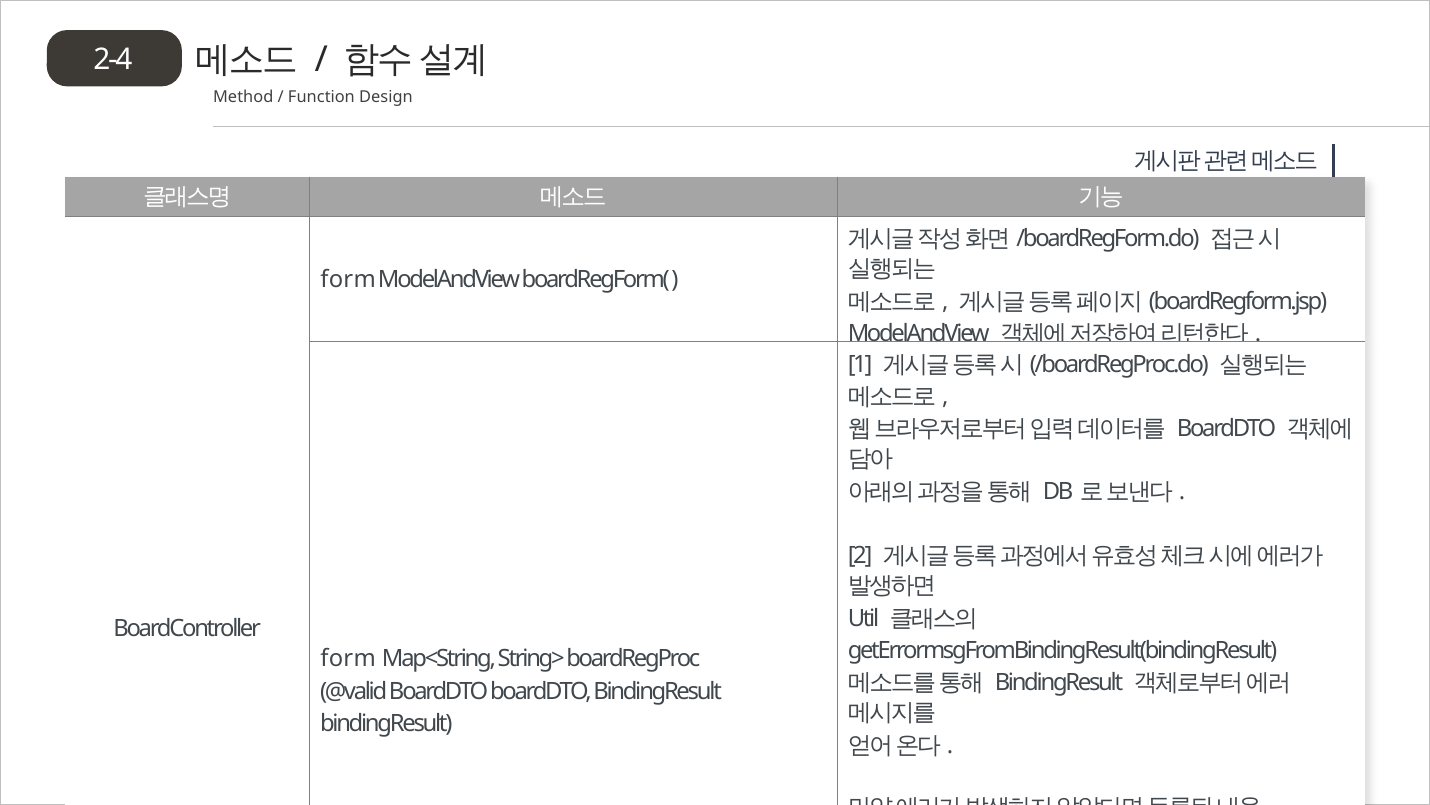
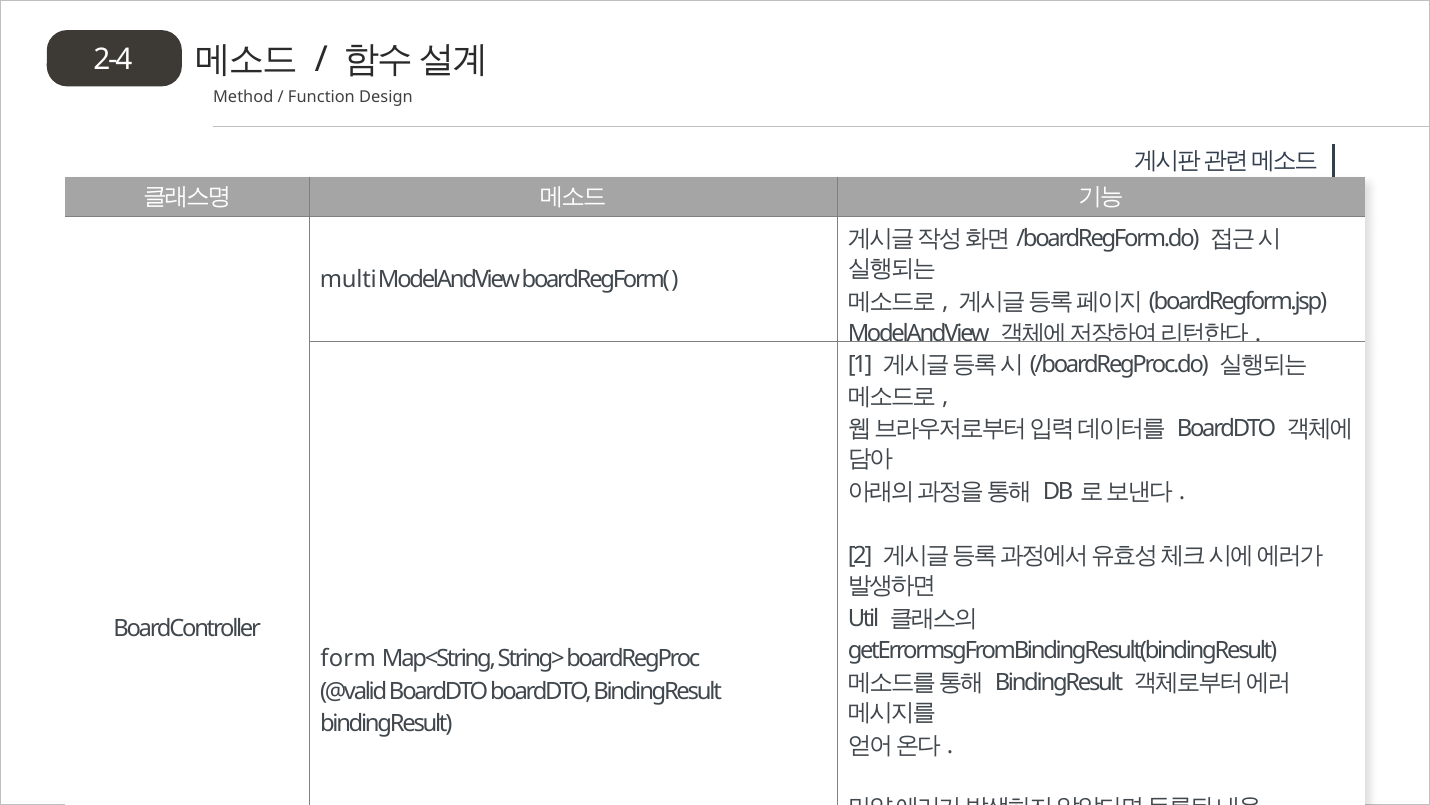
form: form -> multi (348, 280)
